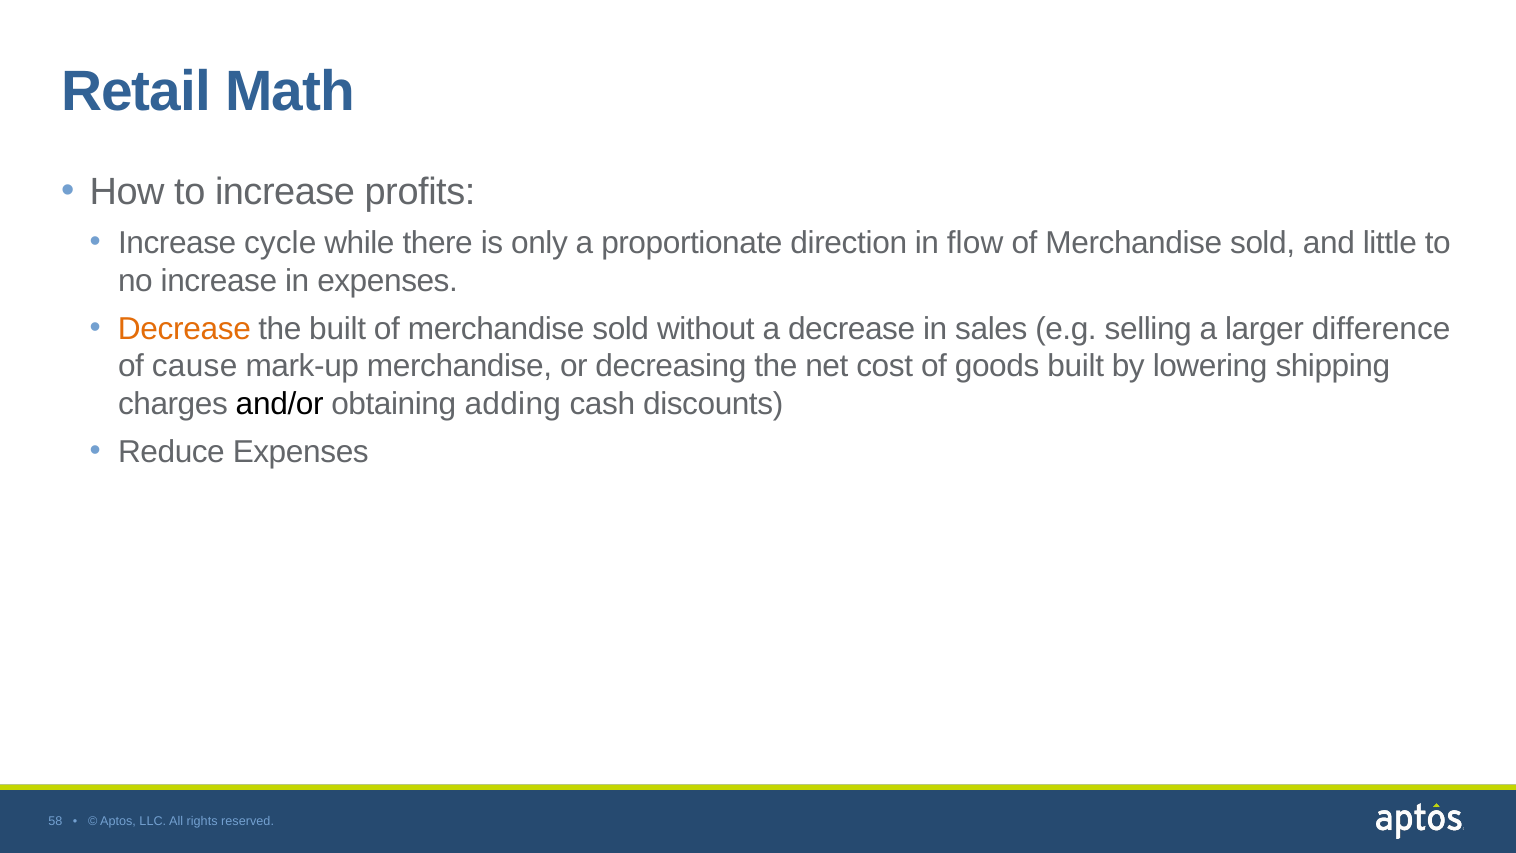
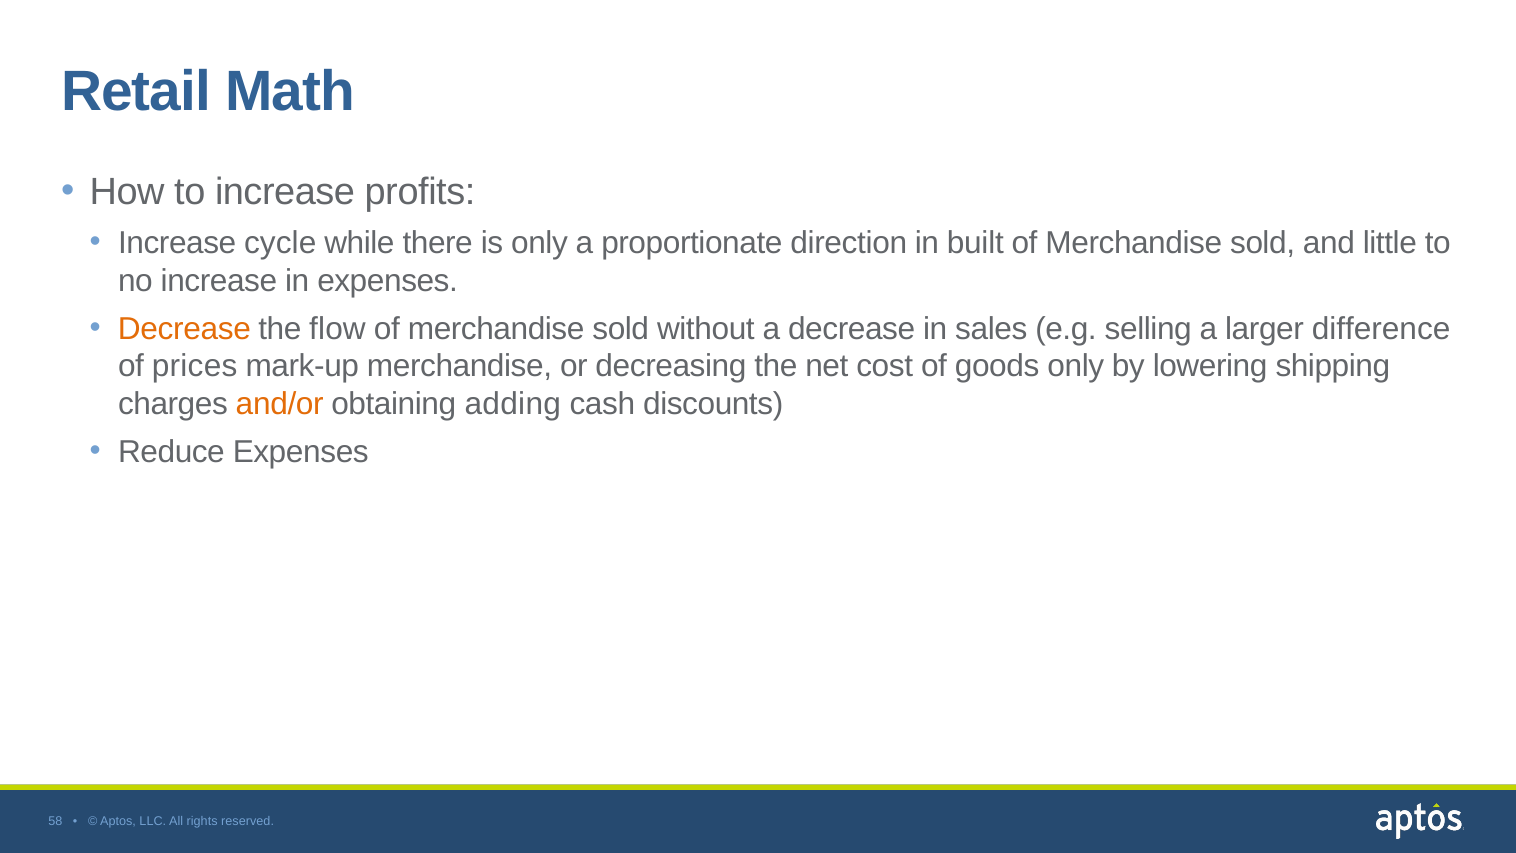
flow: flow -> built (975, 243)
the built: built -> flow (338, 328)
cause: cause -> prices (195, 366)
goods built: built -> only (1076, 366)
and/or colour: black -> orange (280, 404)
